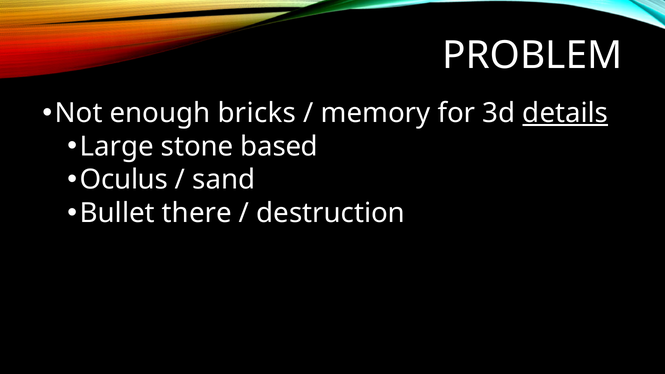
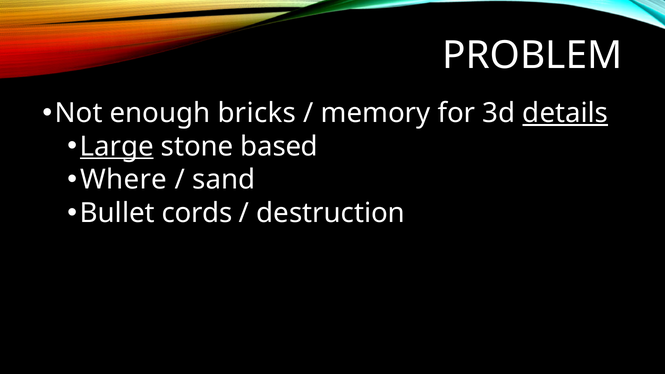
Large underline: none -> present (117, 146)
Oculus: Oculus -> Where (124, 180)
there: there -> cords (197, 213)
